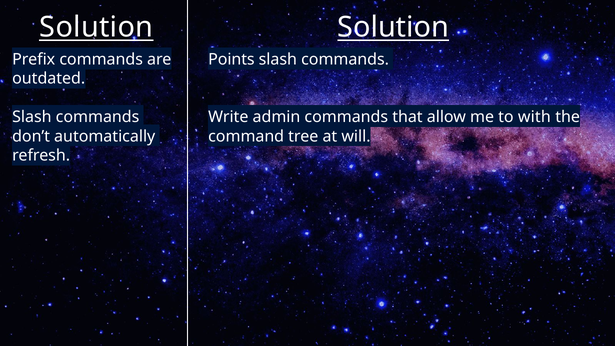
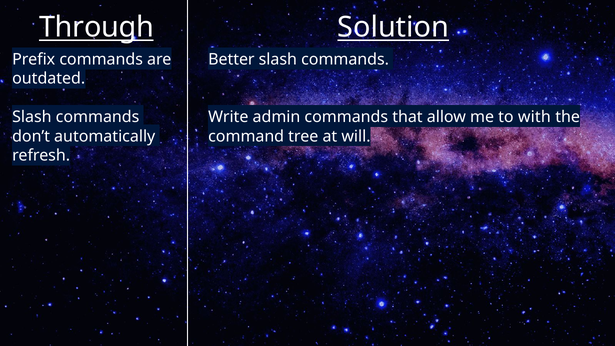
Solution: Solution -> Through (97, 27)
Points: Points -> Better (231, 59)
